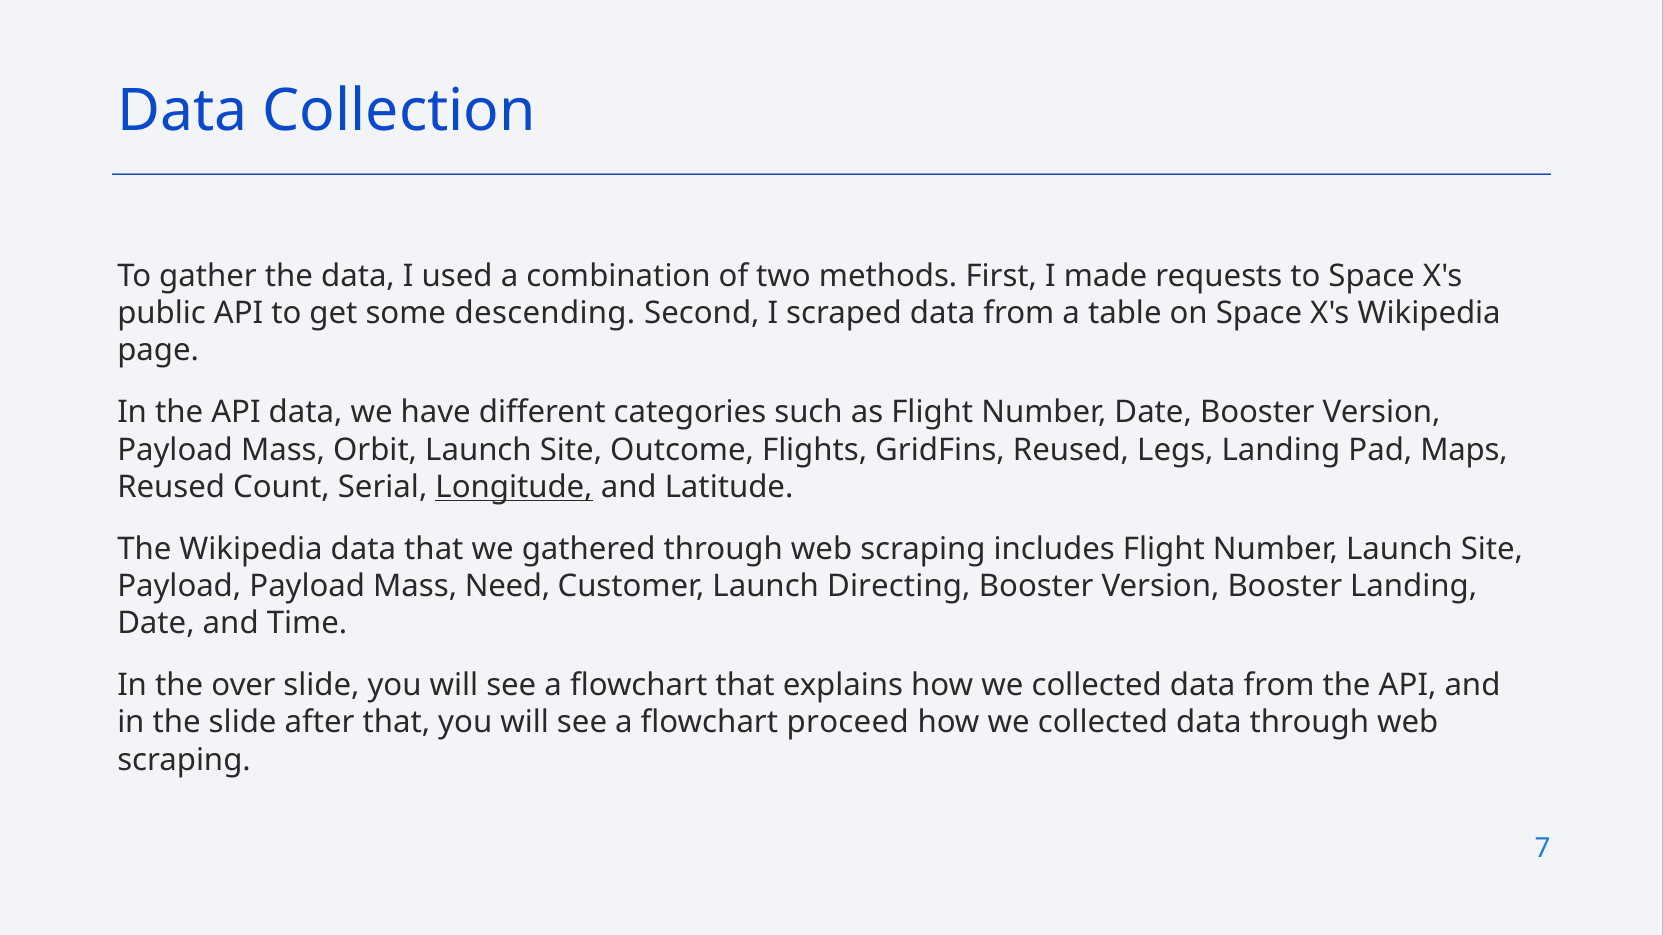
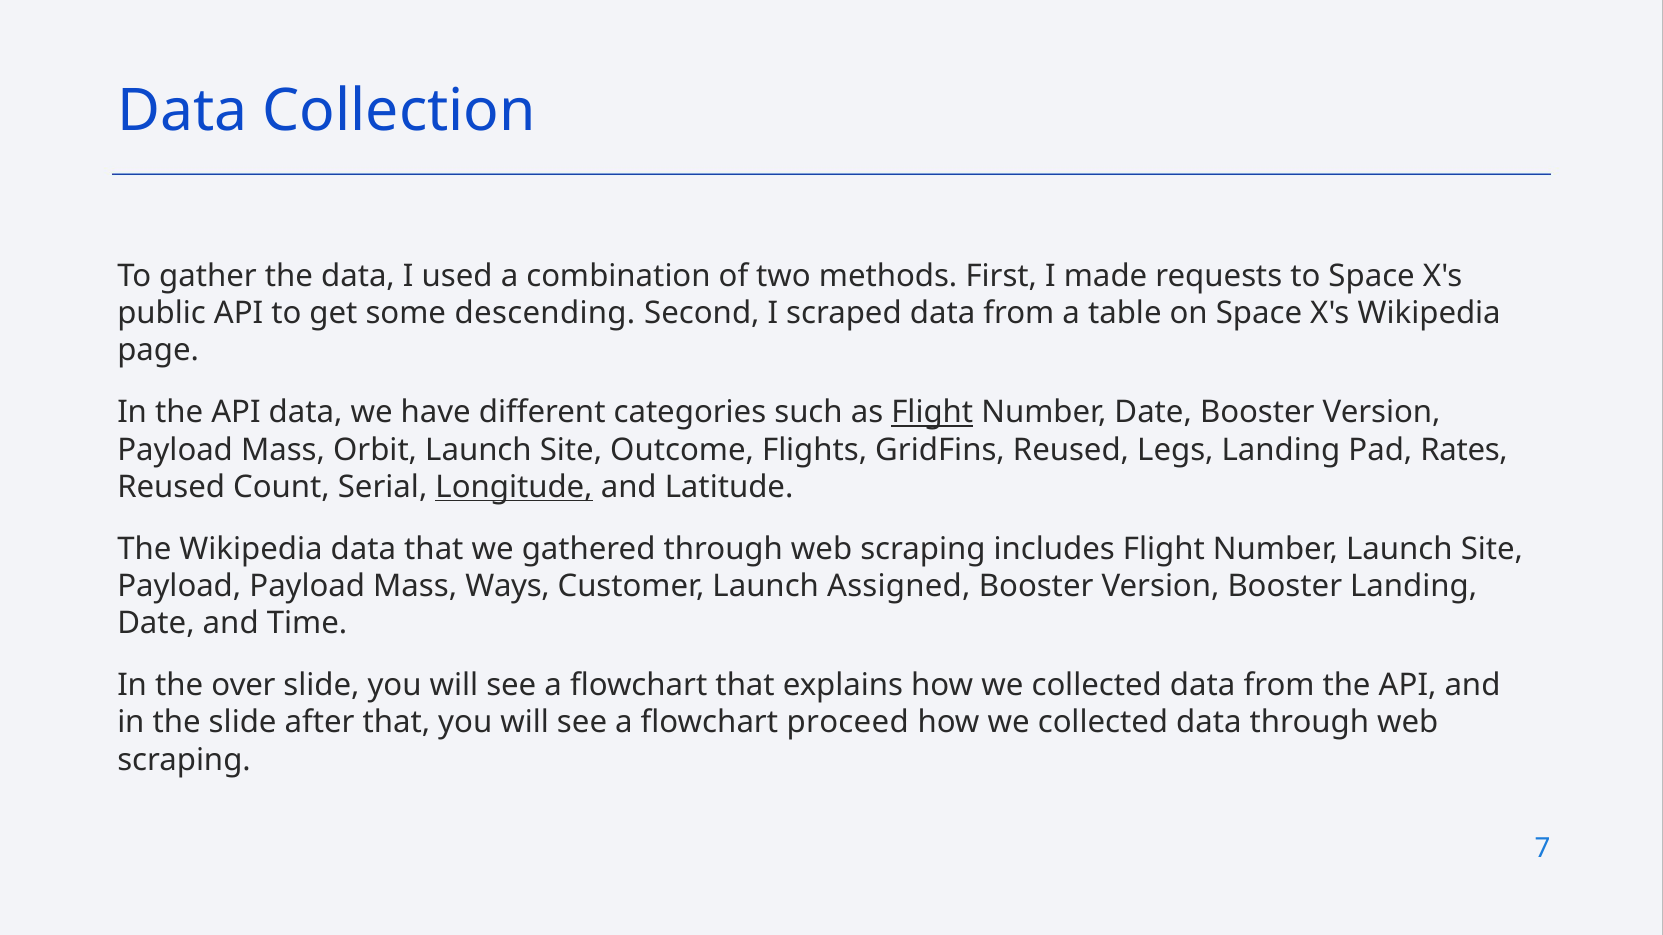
Flight underline: none -> present (932, 413)
Maps: Maps -> Rates (1464, 450)
Need: Need -> Ways (508, 586)
Directing: Directing -> Assigned (899, 586)
